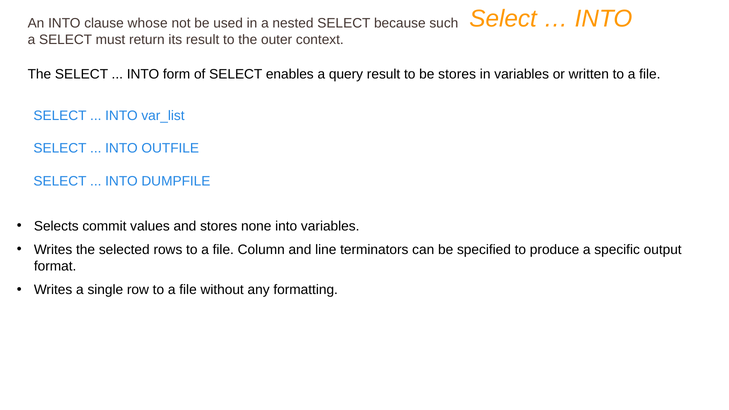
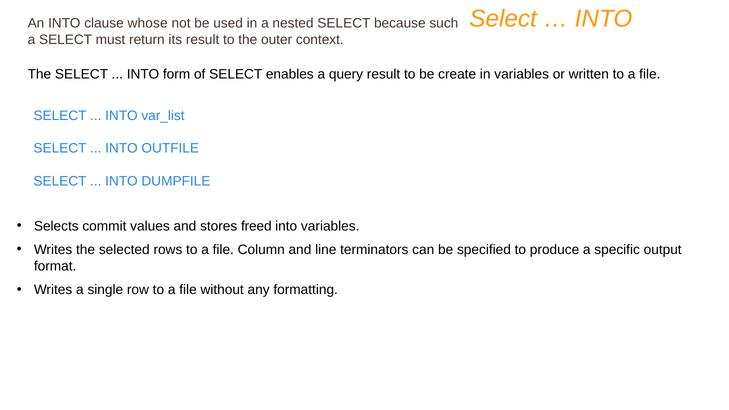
be stores: stores -> create (457, 74)
none: none -> freed (256, 226)
